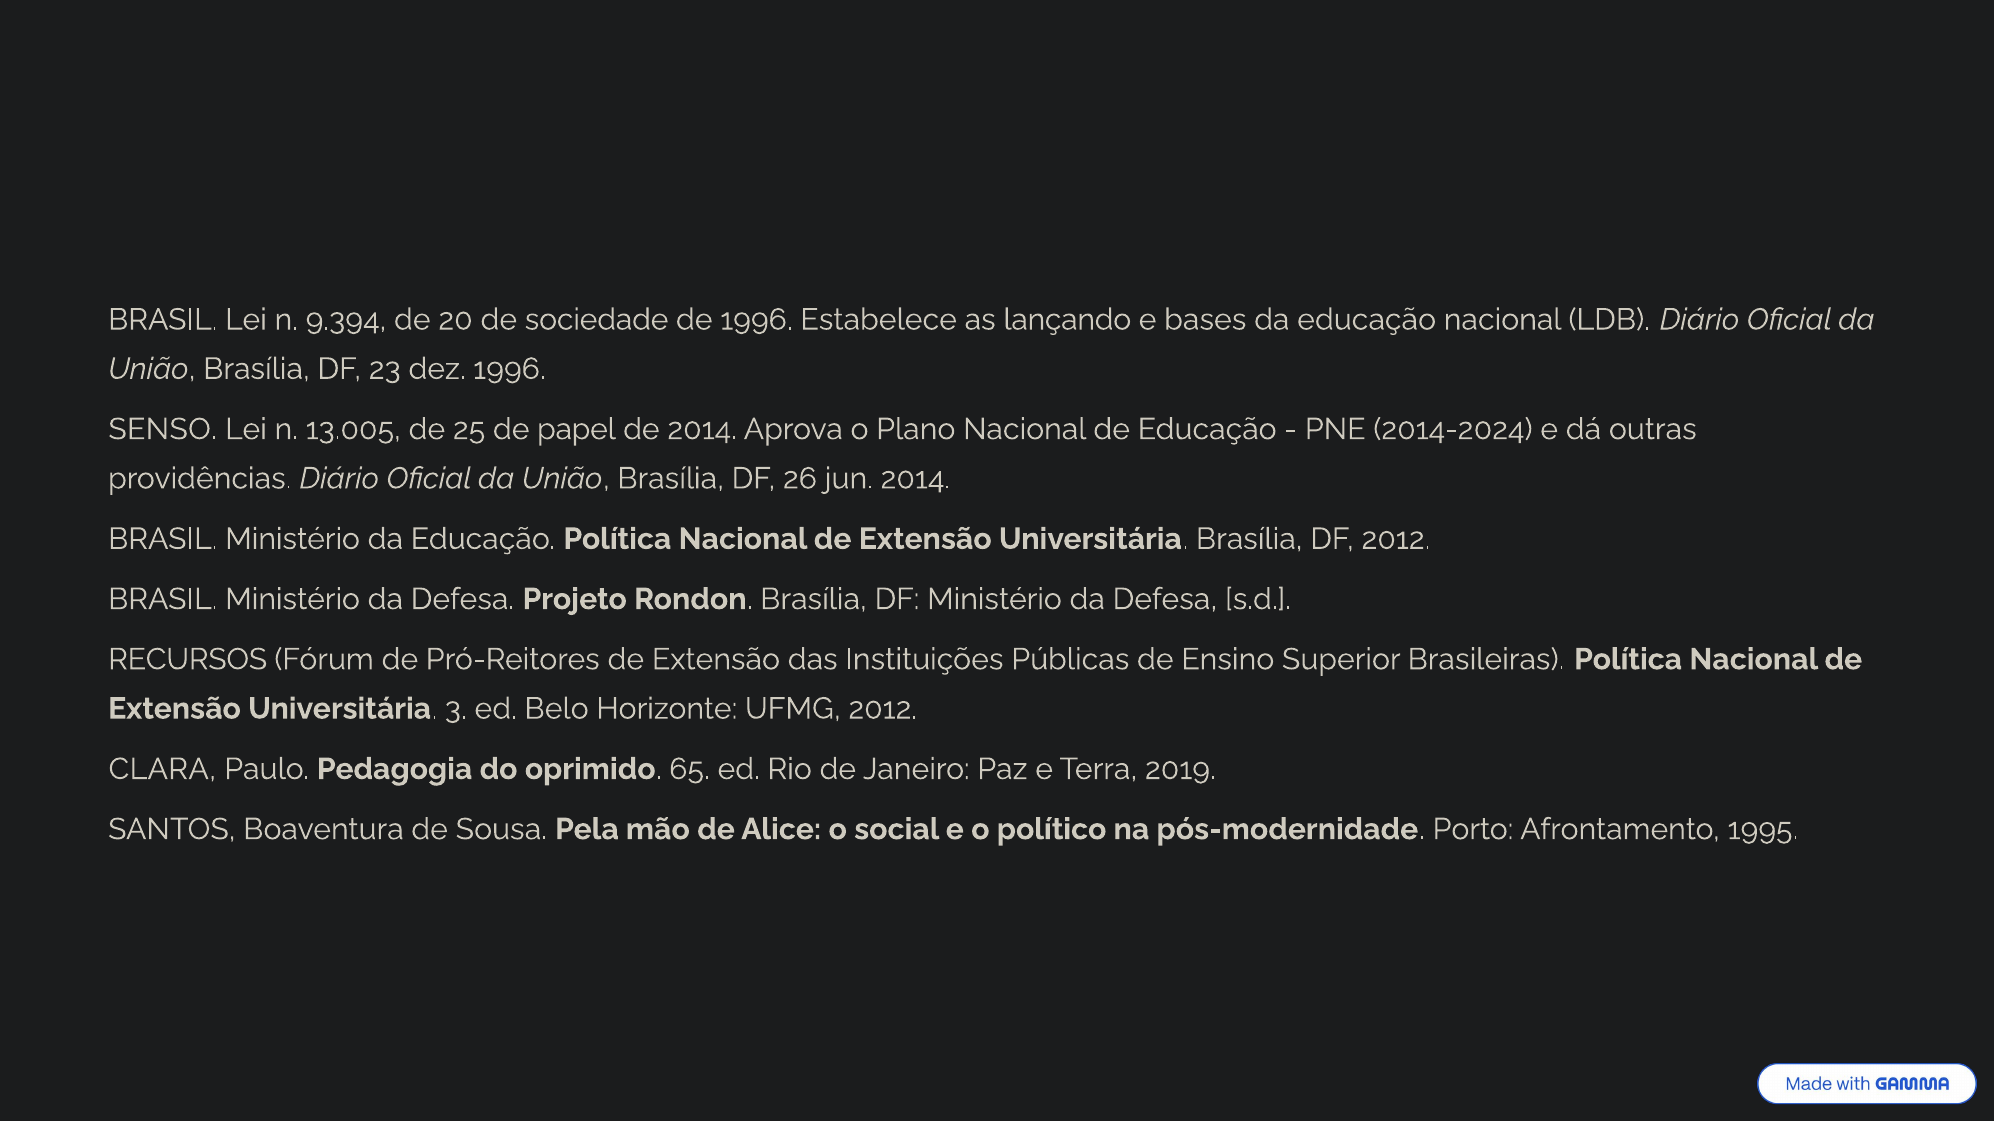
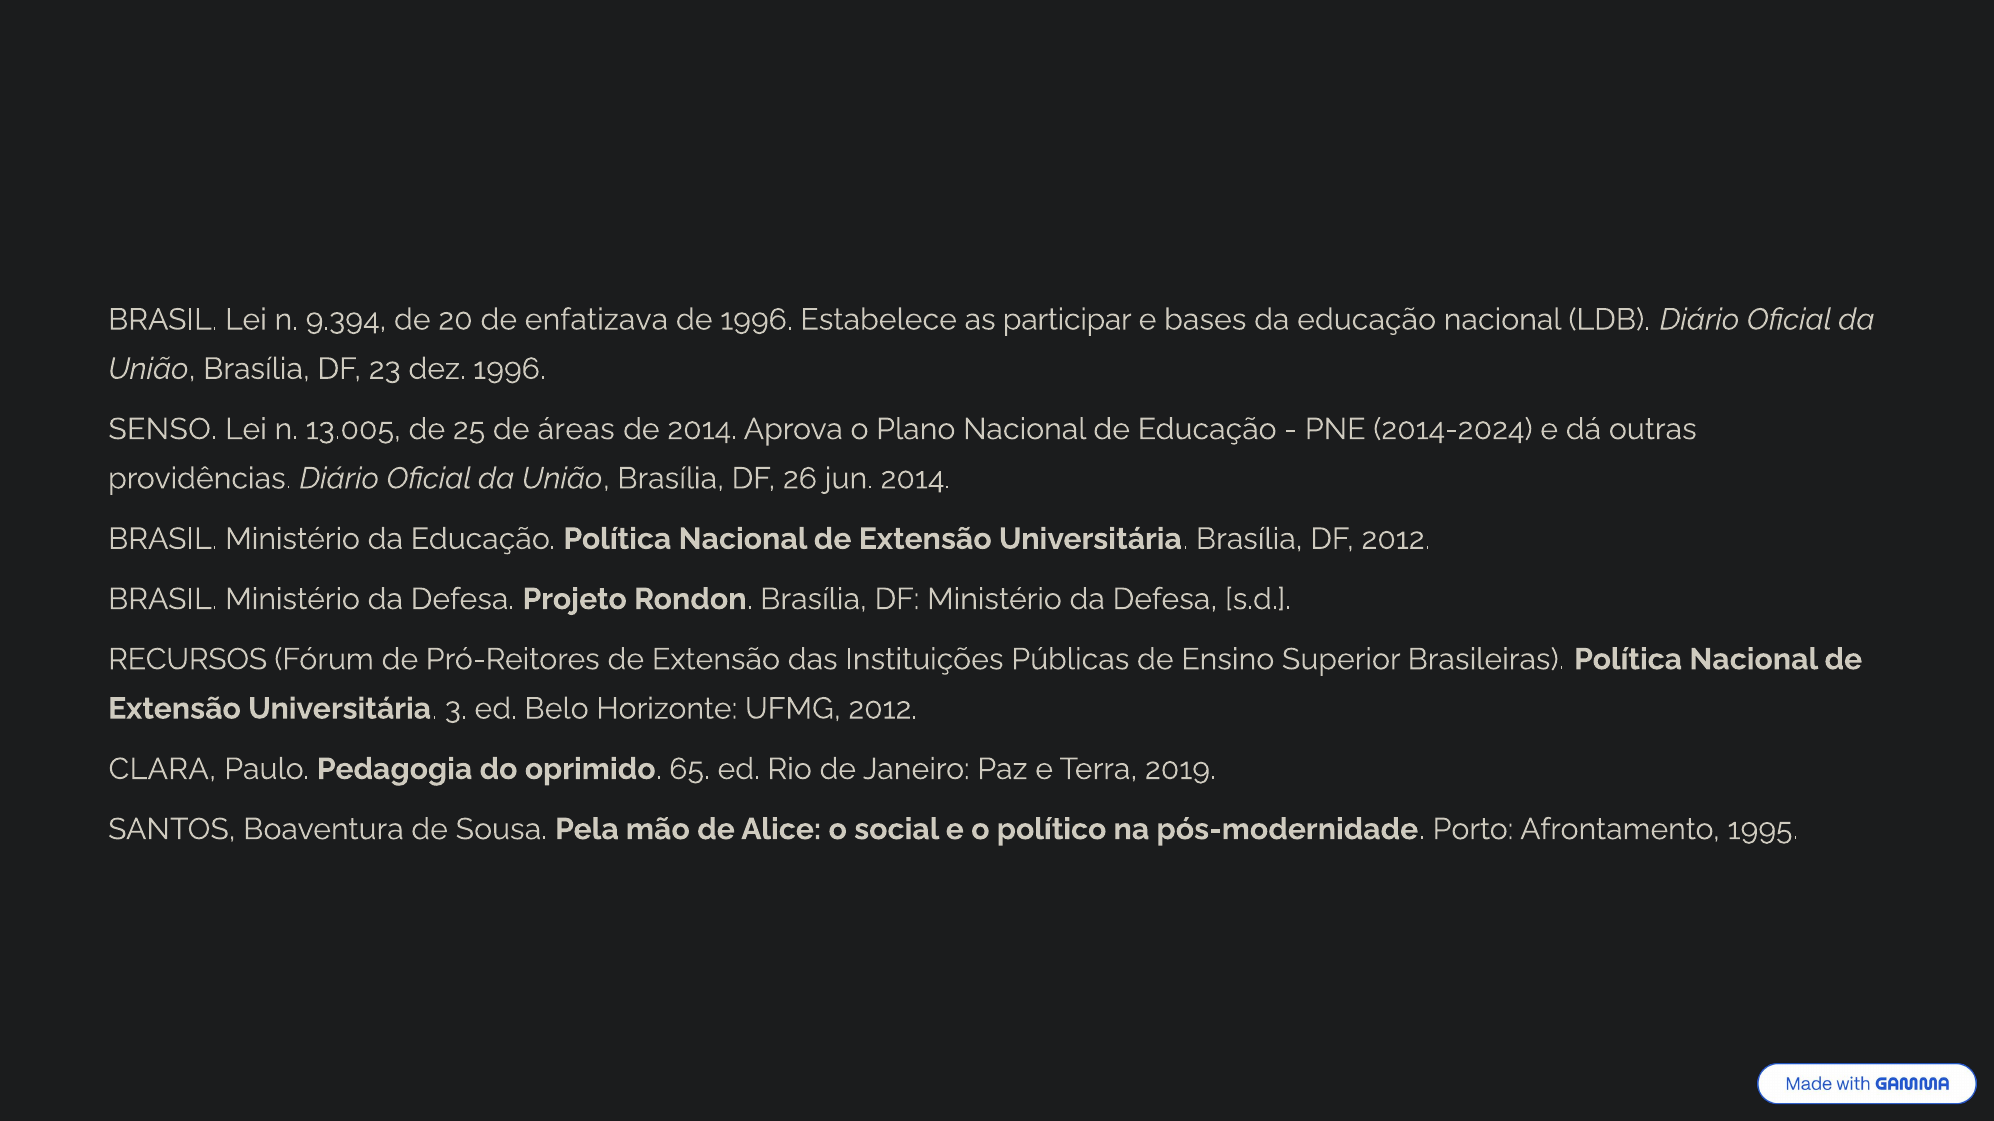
sociedade: sociedade -> enfatizava (596, 320)
lançando: lançando -> participar (1067, 320)
papel: papel -> áreas (576, 429)
